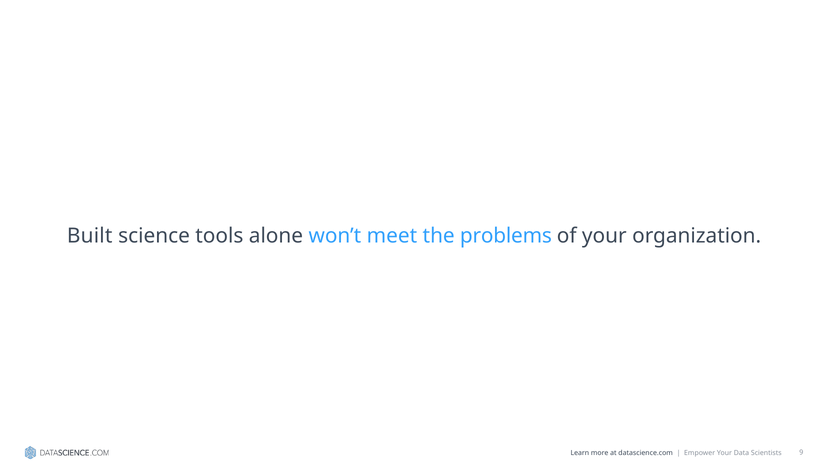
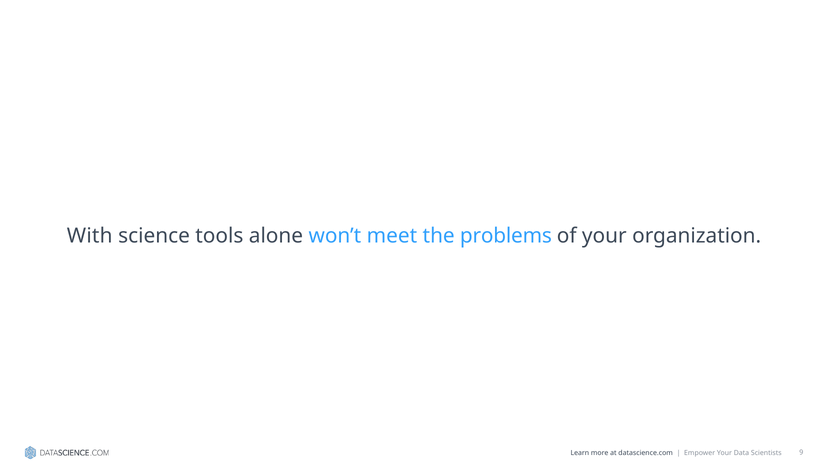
Built: Built -> With (90, 236)
